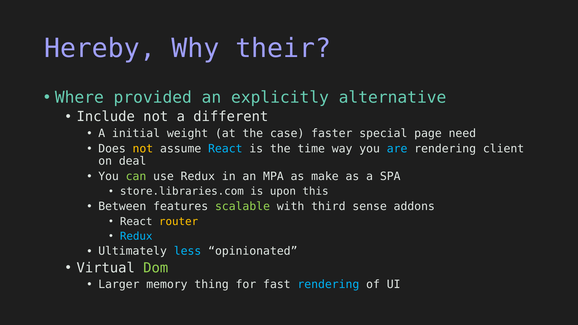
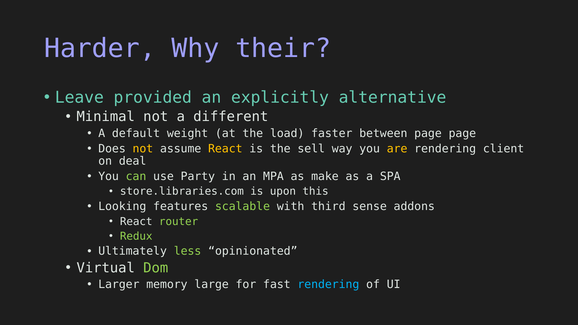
Hereby: Hereby -> Harder (100, 49)
Where: Where -> Leave (79, 97)
Include: Include -> Minimal (106, 117)
initial: initial -> default (136, 133)
case: case -> load (287, 133)
special: special -> between (383, 133)
page need: need -> page (462, 133)
React colour: light blue -> yellow (225, 149)
time: time -> sell (311, 149)
are colour: light blue -> yellow (397, 149)
use Redux: Redux -> Party (198, 176)
Between: Between -> Looking (122, 207)
router colour: yellow -> light green (179, 222)
Redux colour: light blue -> light green (136, 236)
less colour: light blue -> light green (188, 251)
thing: thing -> large (212, 285)
